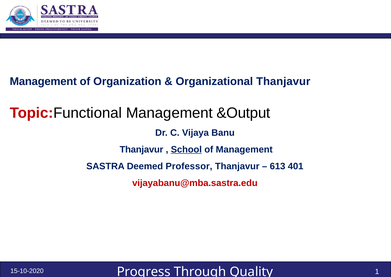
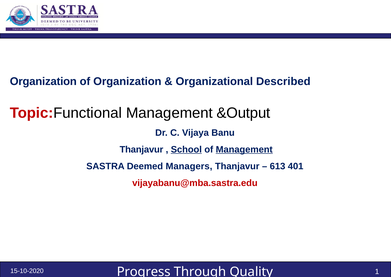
Management: Management -> Organization (43, 81)
Organizational Thanjavur: Thanjavur -> Described (283, 81)
Management underline: none -> present (244, 149)
Professor: Professor -> Managers (189, 166)
